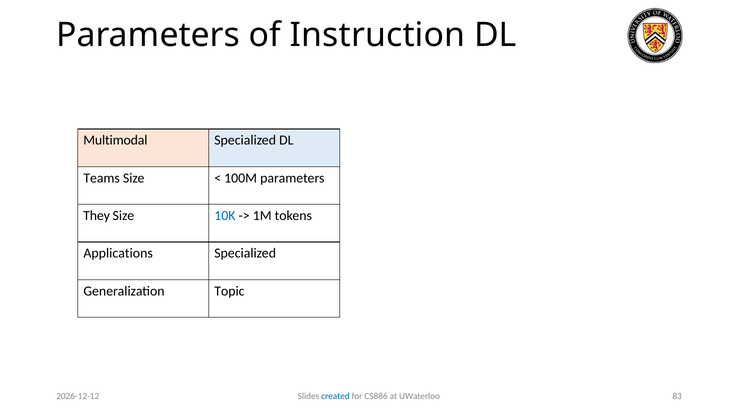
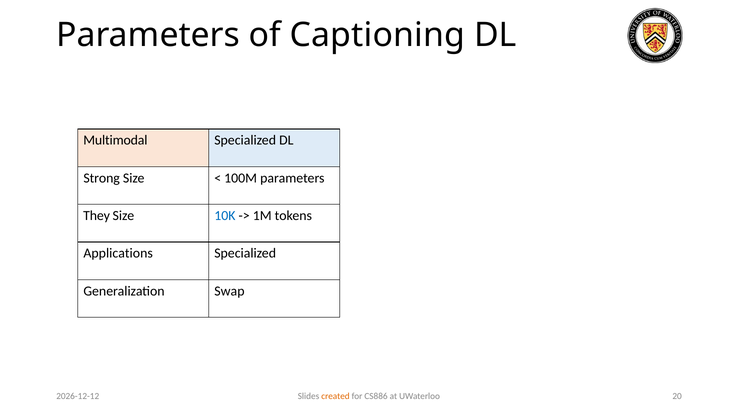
Instruction: Instruction -> Captioning (377, 35)
Teams: Teams -> Strong (102, 178)
Topic: Topic -> Swap (229, 291)
created colour: blue -> orange (335, 396)
83: 83 -> 20 (677, 396)
